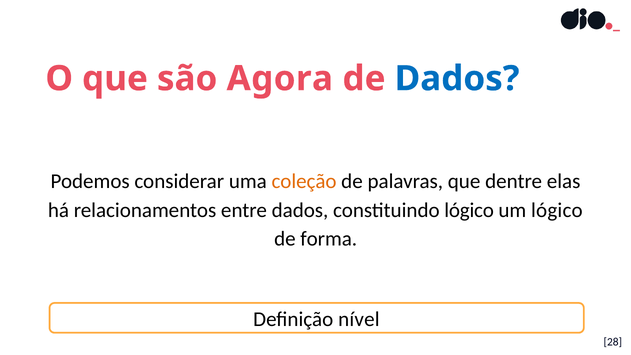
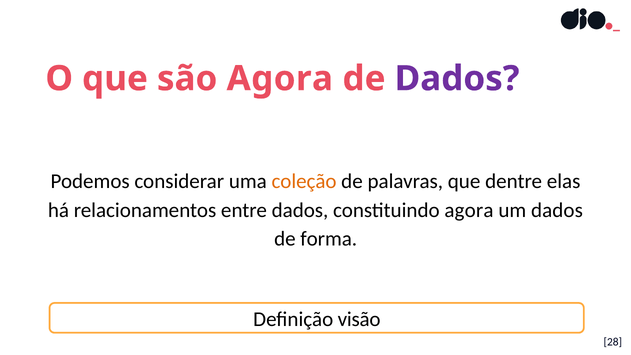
Dados colour: blue -> purple (457, 79)
constituindo lógico: lógico -> agora (469, 210)
um lógico: lógico -> dados (557, 210)
nível: nível -> visão (359, 319)
